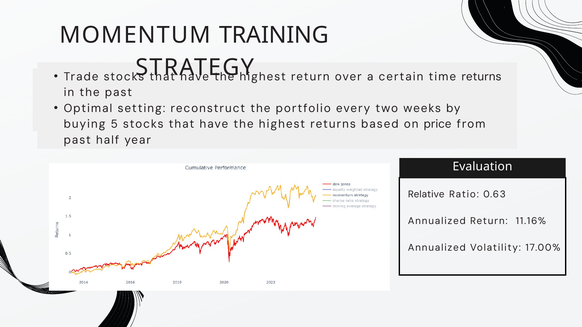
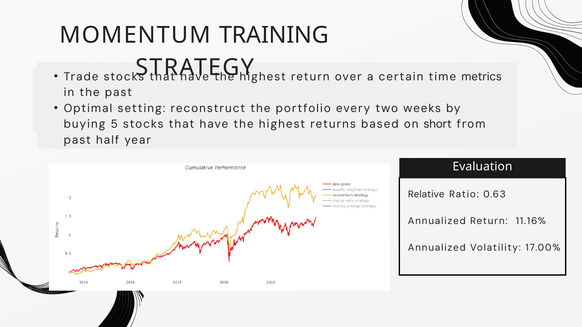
time returns: returns -> metrics (482, 77)
price: price -> short (438, 124)
